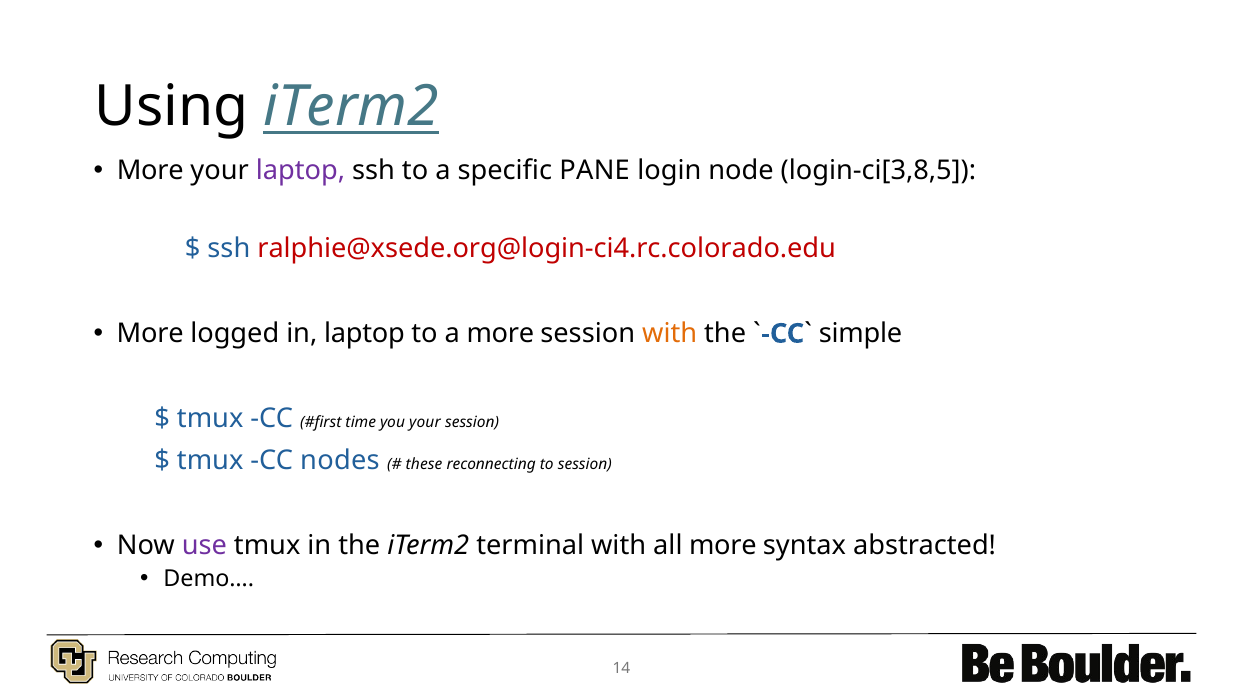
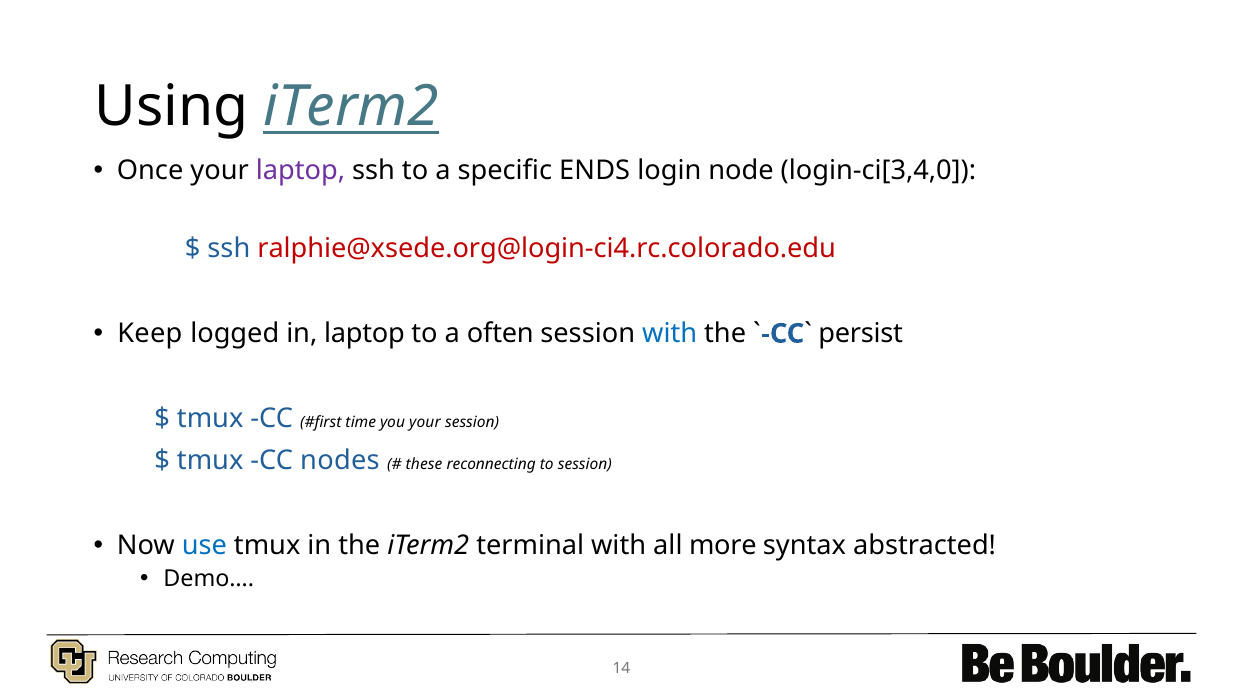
More: More -> Once (150, 171)
PANE: PANE -> ENDS (595, 171)
login-ci[3,8,5: login-ci[3,8,5 -> login-ci[3,4,0 (878, 171)
More: More -> Keep (150, 334)
a more: more -> often (500, 334)
with colour: orange -> blue (670, 334)
simple: simple -> persist (861, 334)
use colour: purple -> blue (204, 545)
